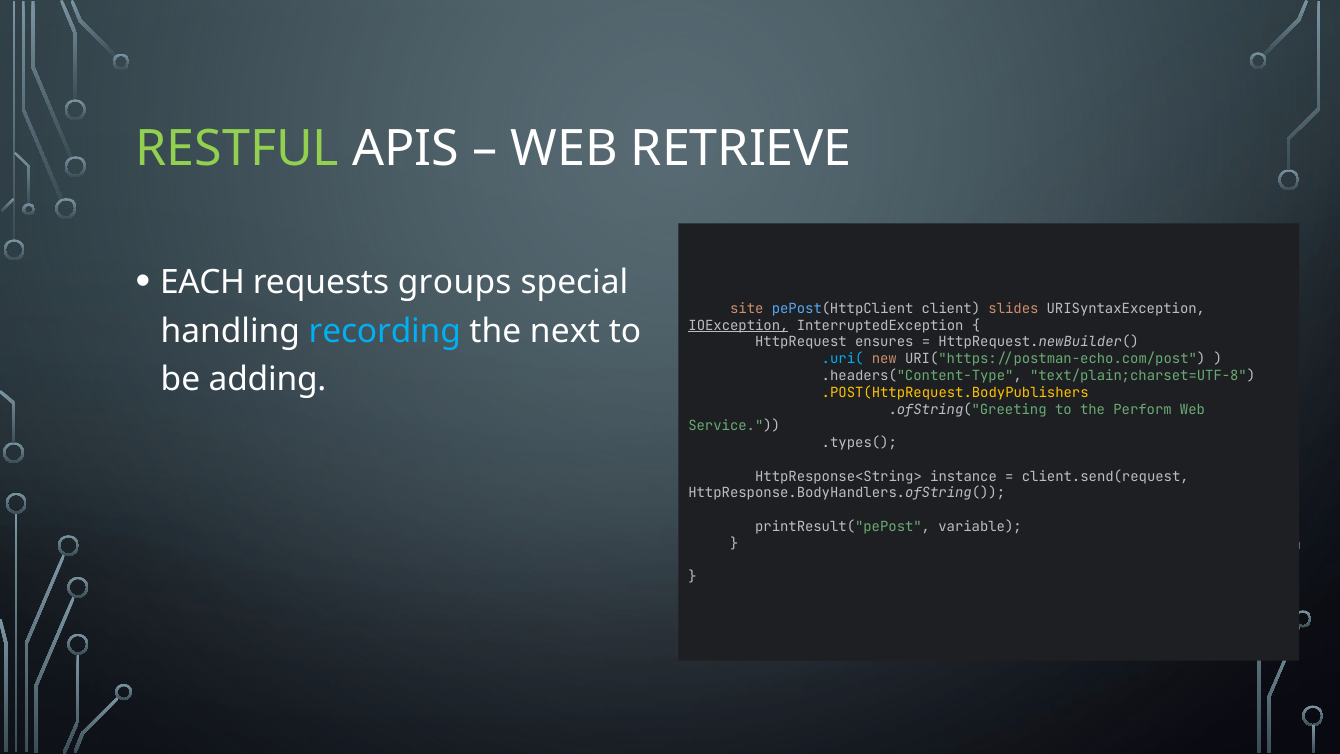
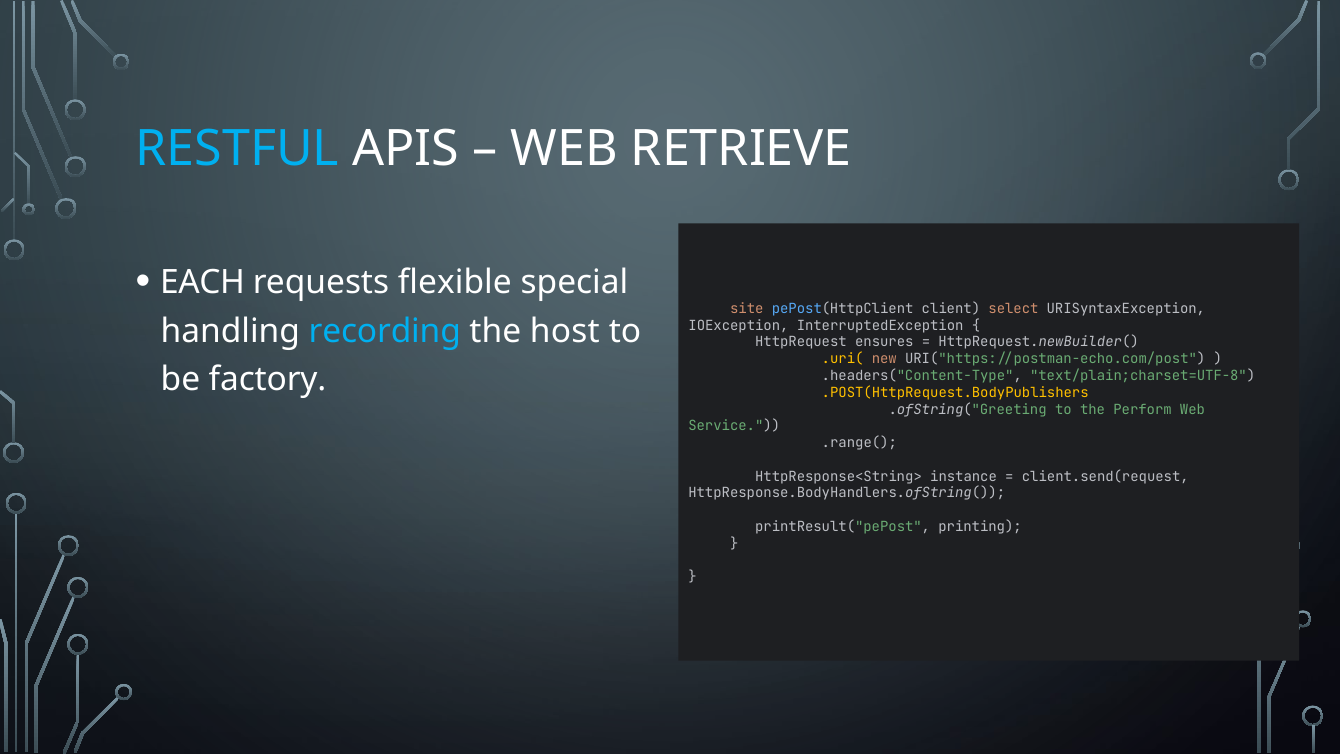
RESTFUL colour: light green -> light blue (237, 149)
groups: groups -> flexible (455, 283)
slides: slides -> select (1013, 309)
IOException underline: present -> none (738, 325)
next: next -> host (565, 331)
.uri( colour: light blue -> yellow (843, 359)
adding: adding -> factory (268, 379)
.types(: .types( -> .range( (859, 443)
variable: variable -> printing (980, 527)
